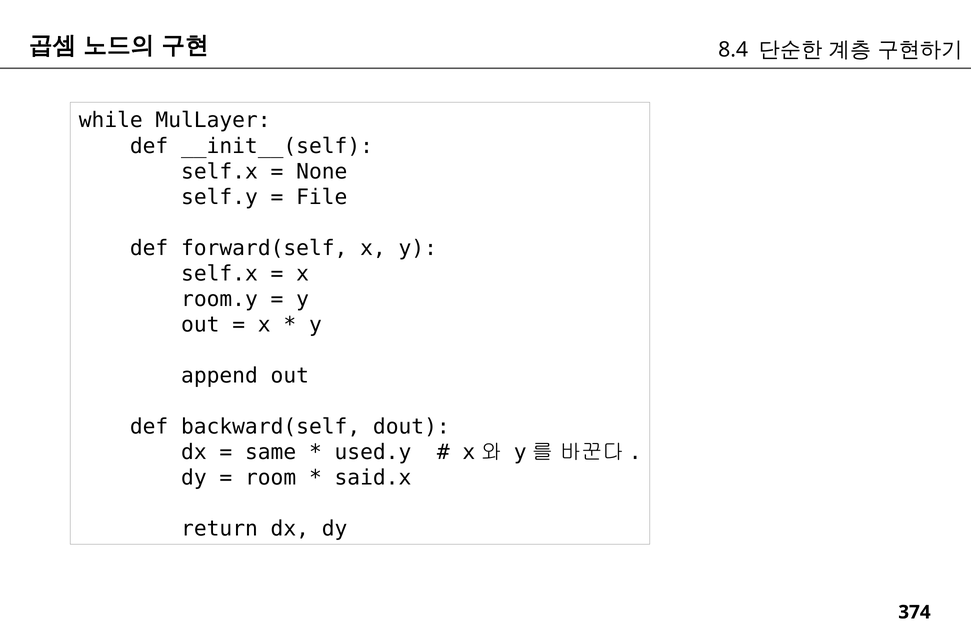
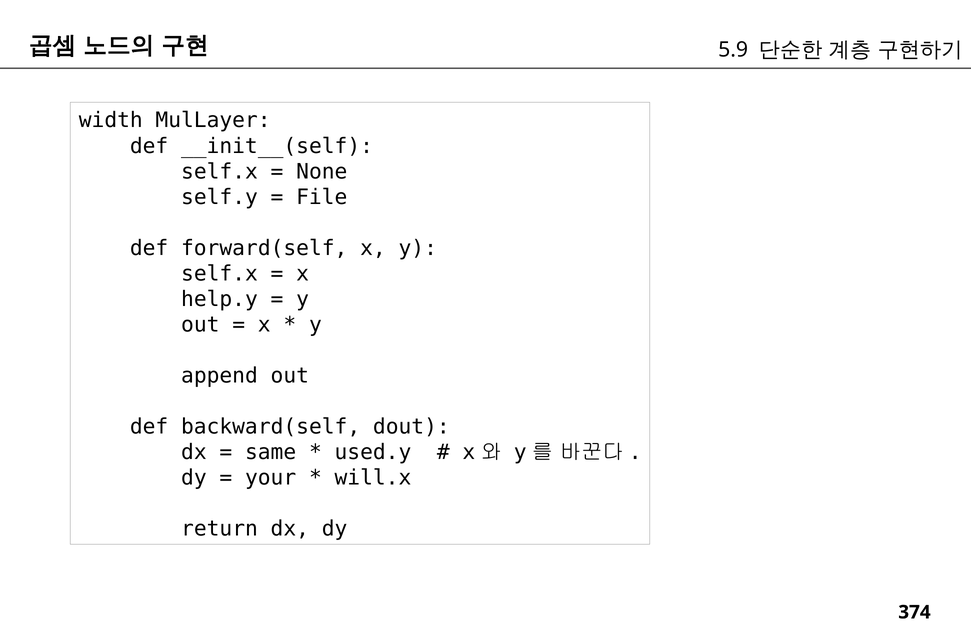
8.4: 8.4 -> 5.9 (733, 50)
while: while -> width (111, 120)
room.y: room.y -> help.y (219, 299)
room: room -> your (271, 478)
said.x: said.x -> will.x (373, 478)
